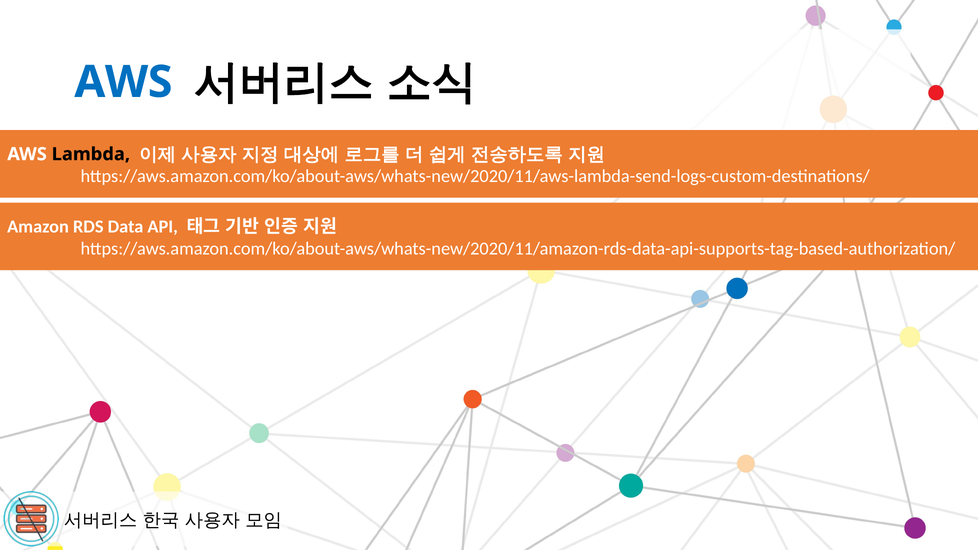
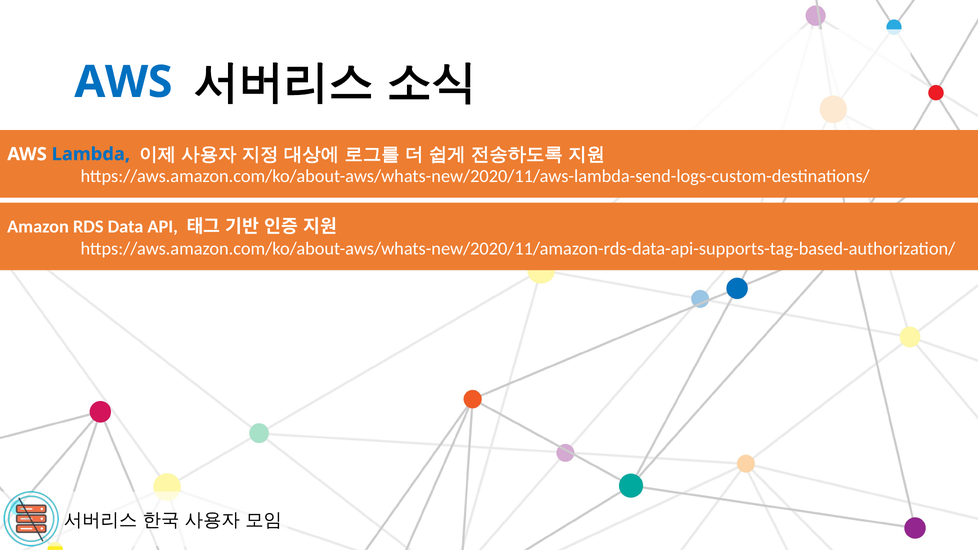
Lambda colour: black -> blue (91, 154)
